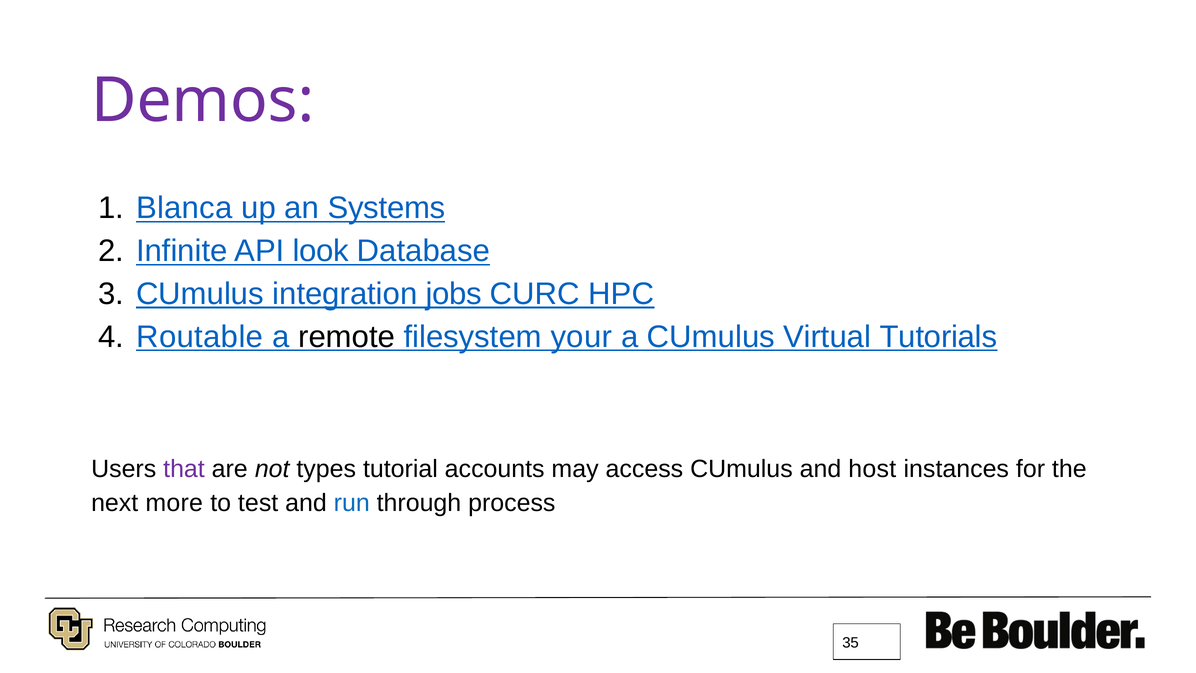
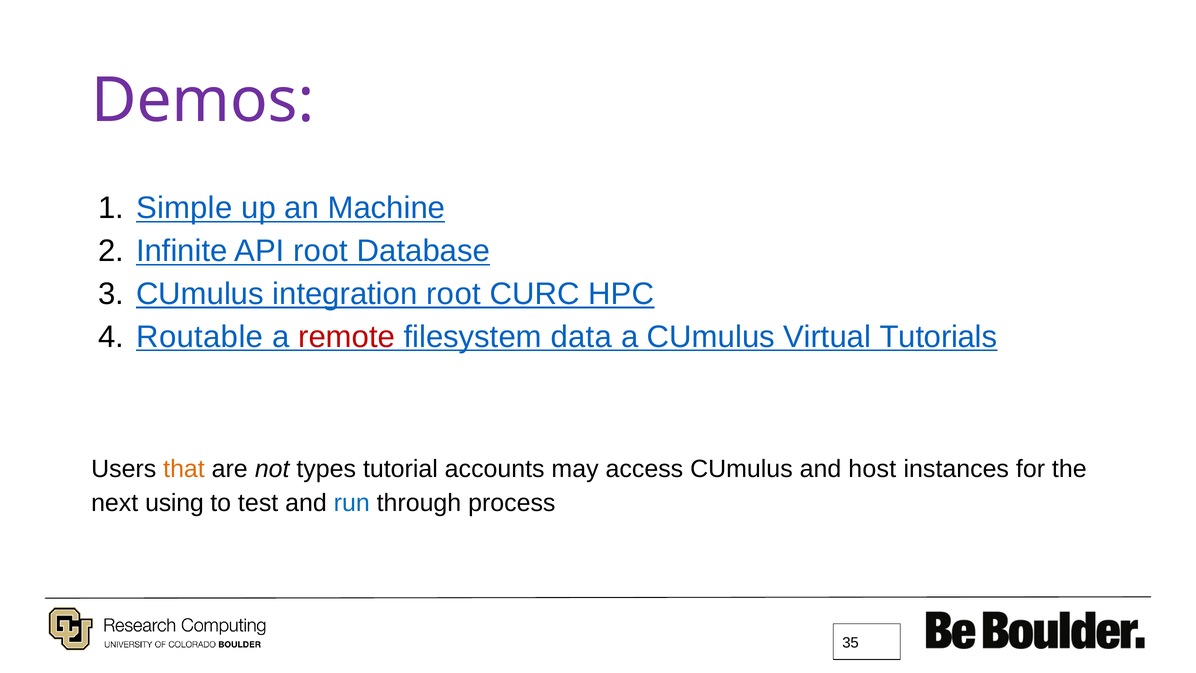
Blanca: Blanca -> Simple (184, 208)
Systems: Systems -> Machine (386, 208)
API look: look -> root (321, 251)
integration jobs: jobs -> root (454, 294)
remote colour: black -> red (347, 337)
your: your -> data (581, 337)
that colour: purple -> orange (184, 469)
more: more -> using (174, 503)
